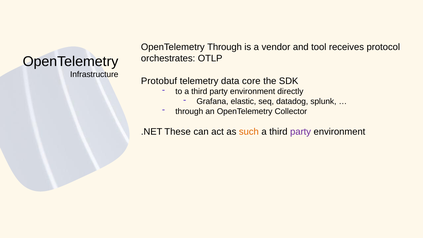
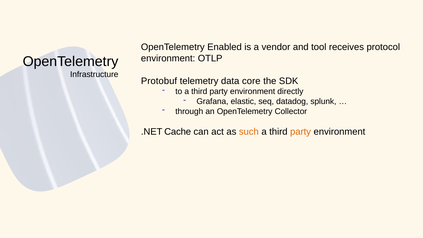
OpenTelemetry Through: Through -> Enabled (225, 47)
orchestrates: orchestrates -> environment (168, 58)
These: These -> Cache (178, 132)
party colour: purple -> orange (301, 132)
